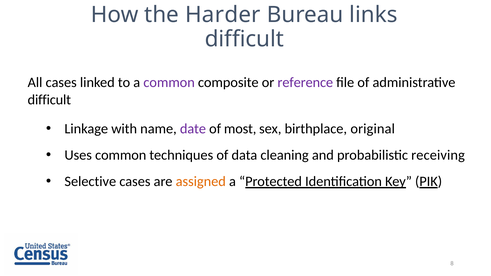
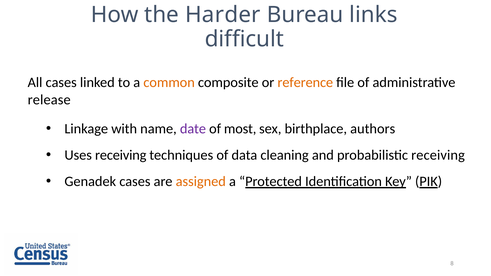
common colour: purple -> orange (169, 83)
reference colour: purple -> orange (305, 83)
difficult: difficult -> release (49, 100)
original: original -> authors (373, 129)
Uses common: common -> receiving (121, 155)
Selective: Selective -> Genadek (90, 182)
